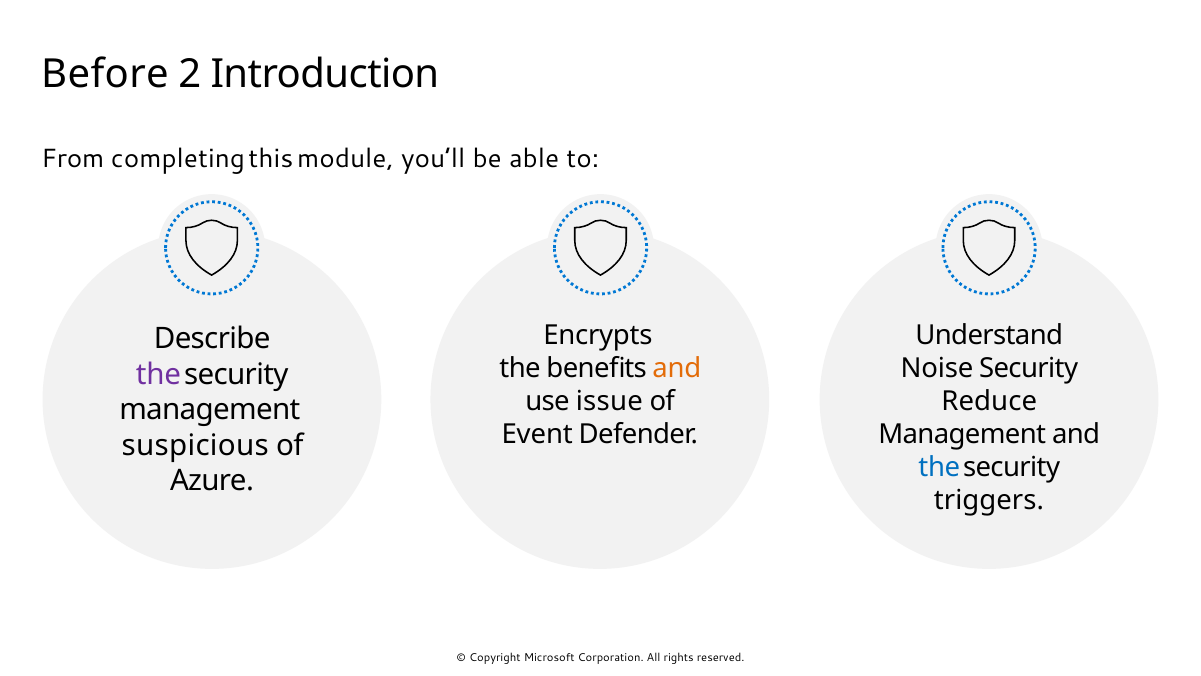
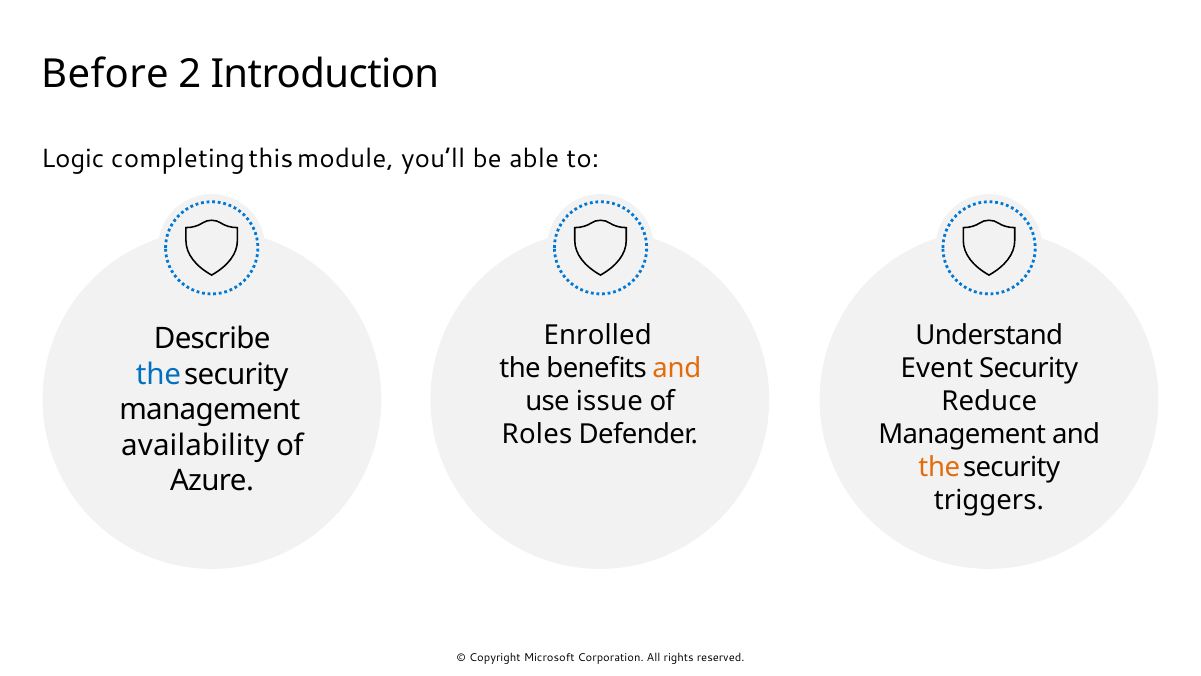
From: From -> Logic (73, 158)
Encrypts: Encrypts -> Enrolled (598, 335)
Noise: Noise -> Event (937, 368)
the colour: purple -> blue (158, 374)
Event: Event -> Roles (537, 434)
suspicious: suspicious -> availability (195, 445)
the colour: blue -> orange (939, 467)
